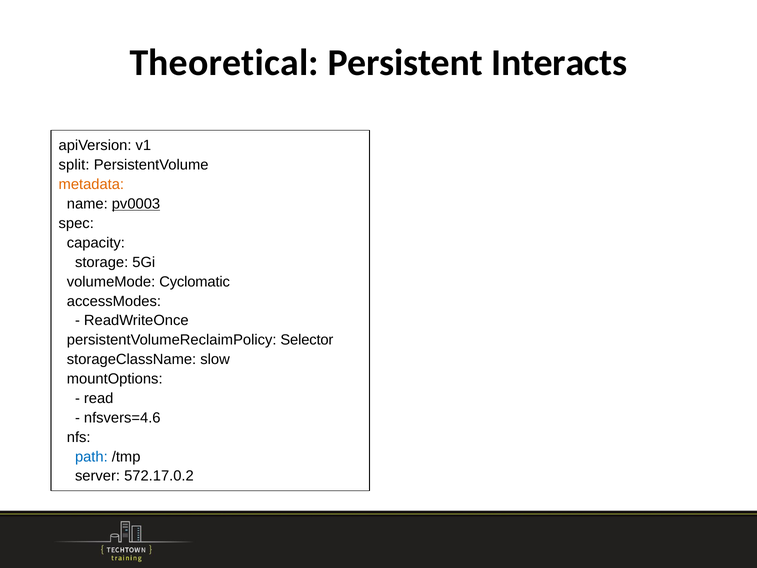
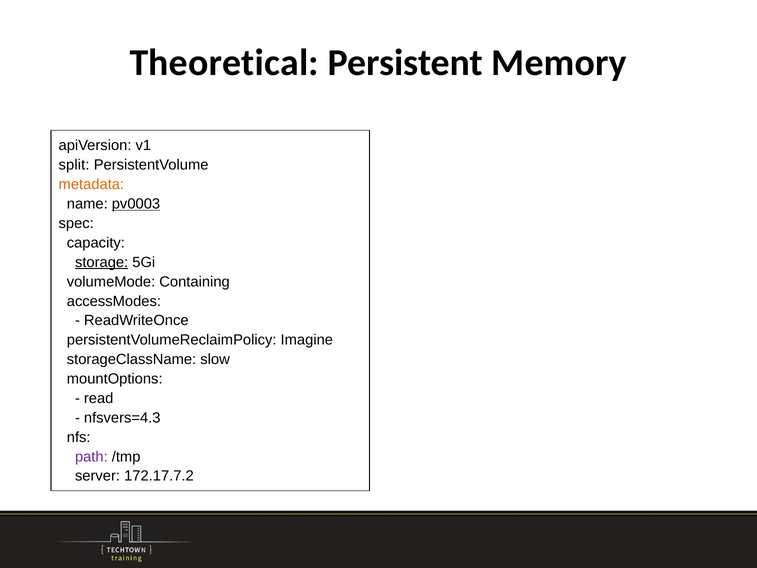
Interacts: Interacts -> Memory (559, 63)
storage underline: none -> present (102, 262)
Cyclomatic: Cyclomatic -> Containing (195, 282)
Selector: Selector -> Imagine (307, 340)
nfsvers=4.6: nfsvers=4.6 -> nfsvers=4.3 (122, 418)
path colour: blue -> purple (91, 456)
572.17.0.2: 572.17.0.2 -> 172.17.7.2 (159, 476)
